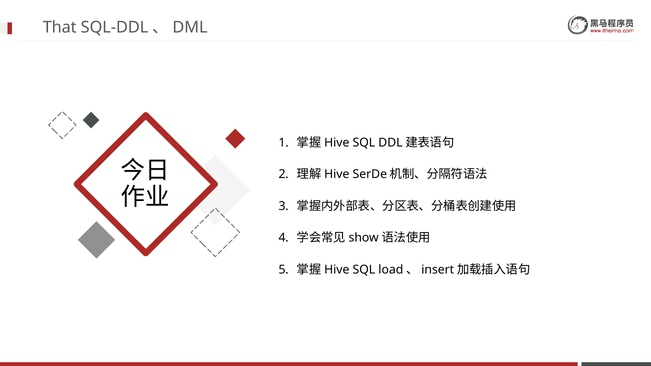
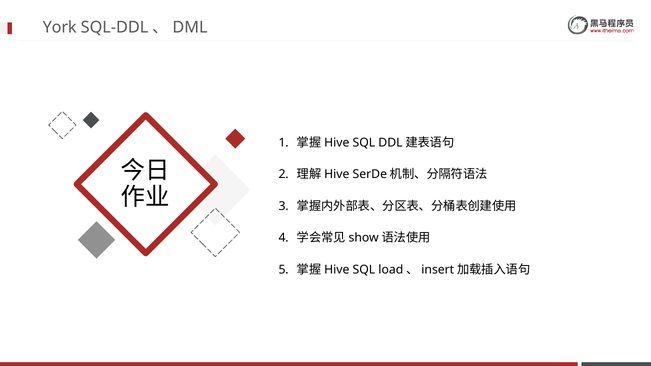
That: That -> York (60, 27)
